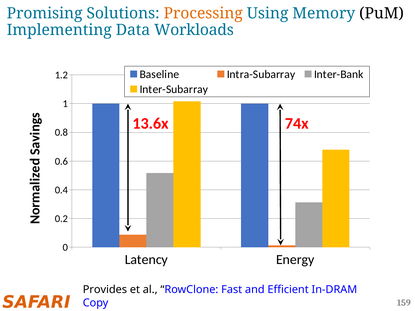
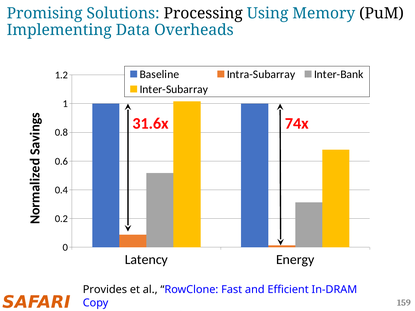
Processing colour: orange -> black (203, 13)
Workloads: Workloads -> Overheads (194, 30)
13.6x: 13.6x -> 31.6x (150, 124)
